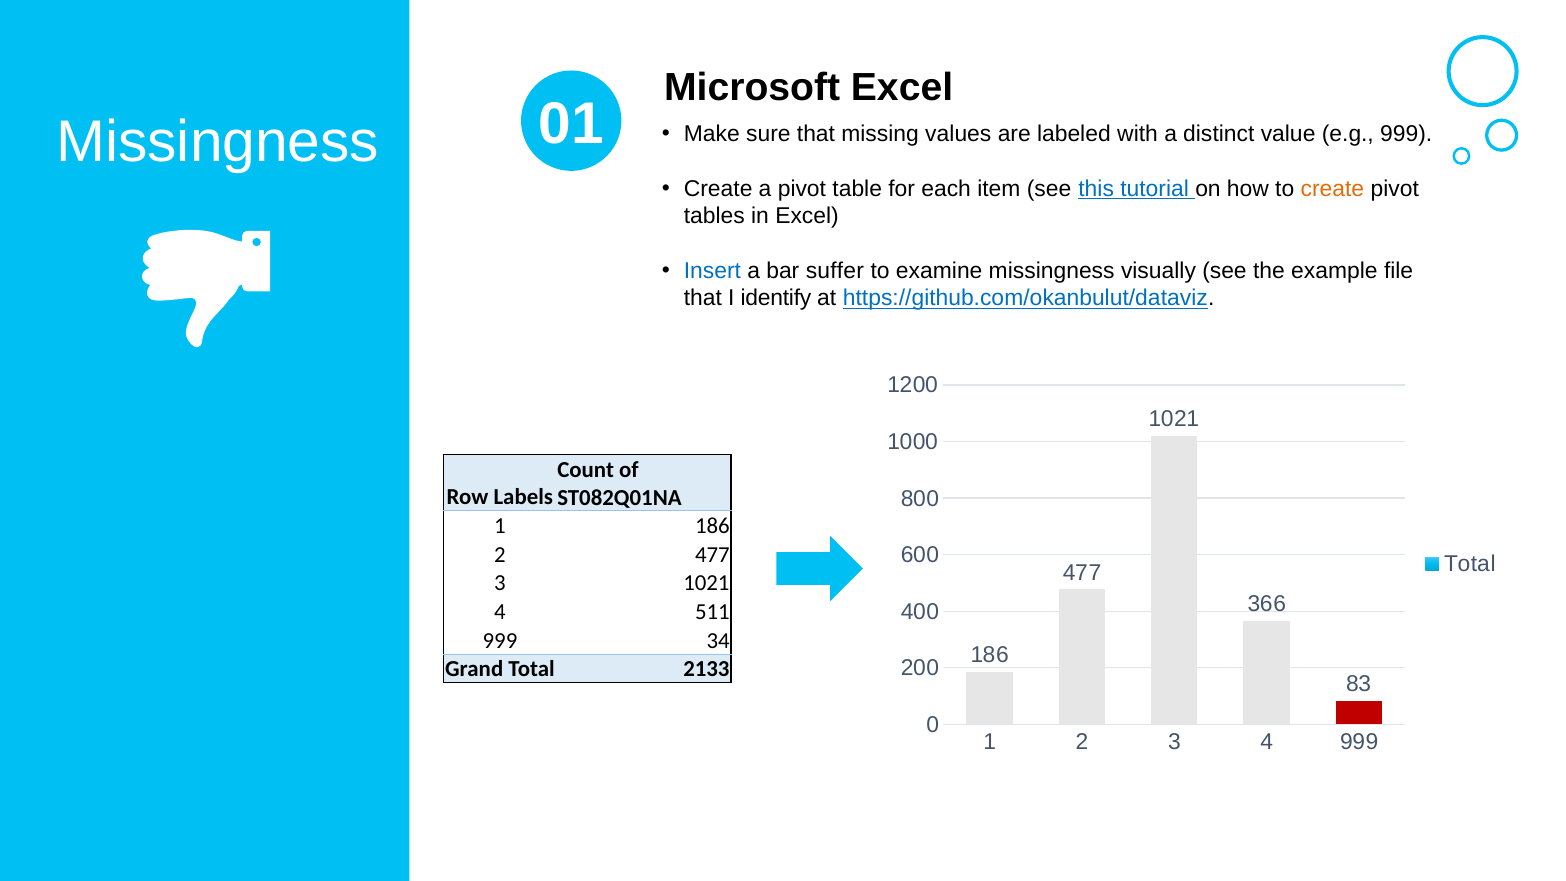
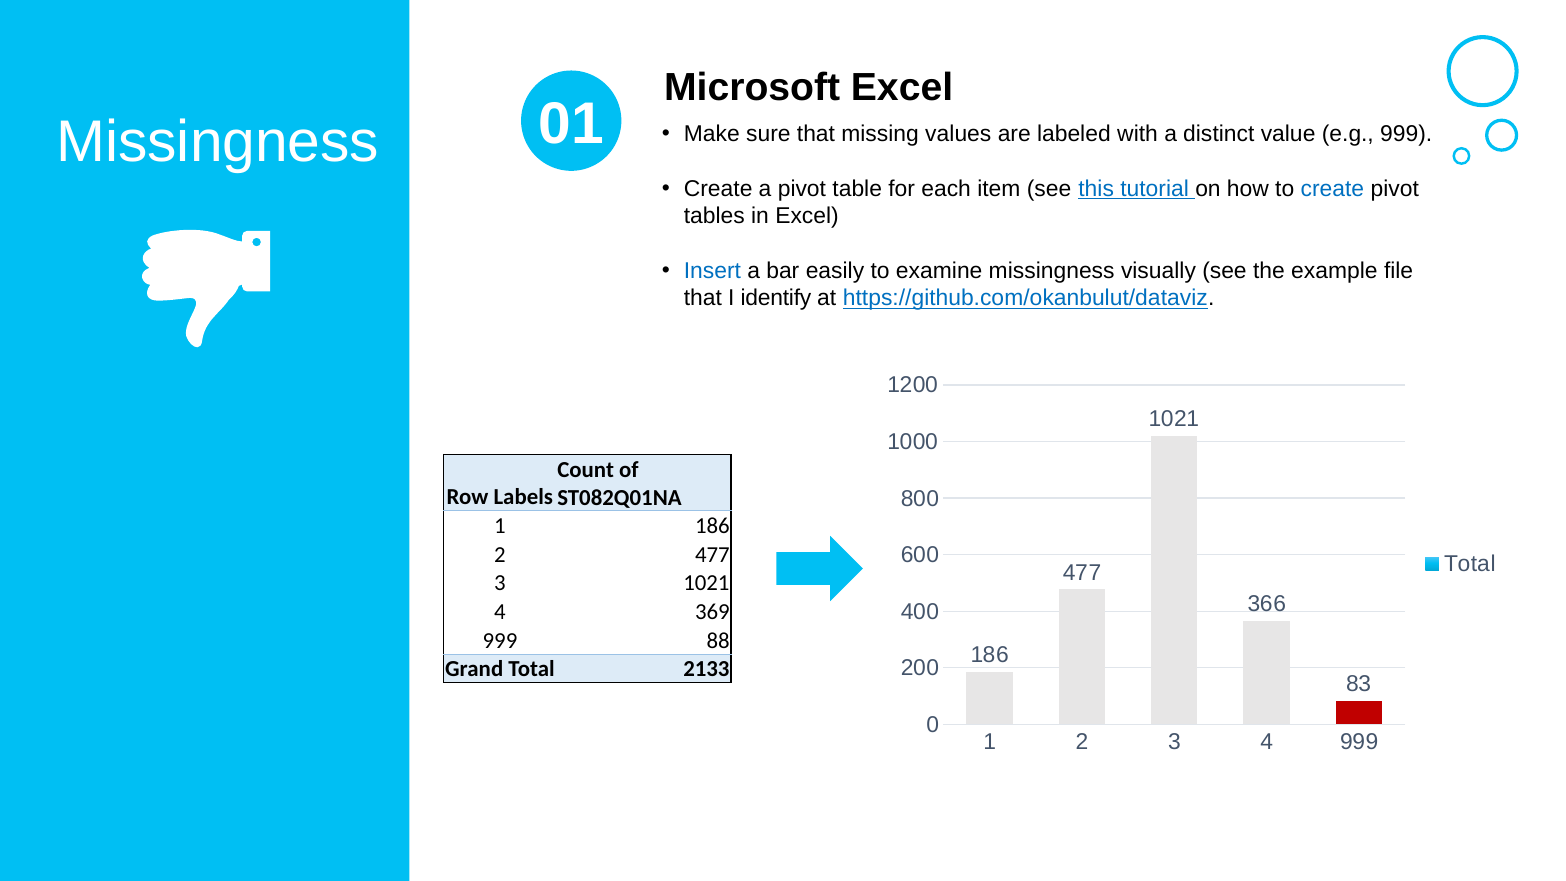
create colour: orange -> blue (1332, 189)
suffer: suffer -> easily (835, 271)
511: 511 -> 369 (712, 612)
34: 34 -> 88 (718, 641)
